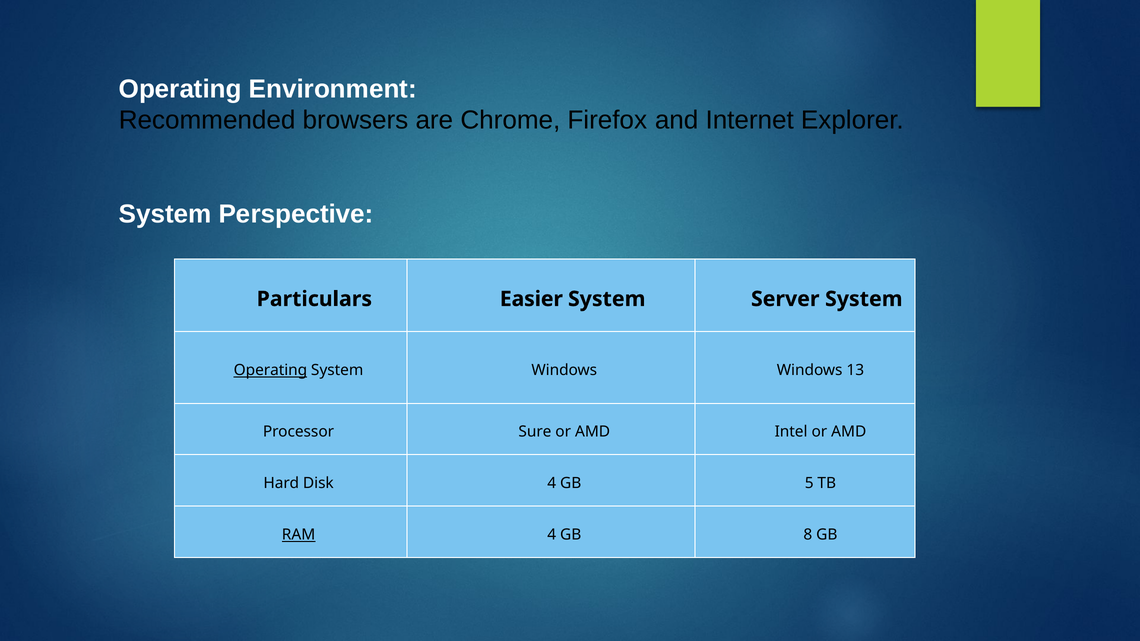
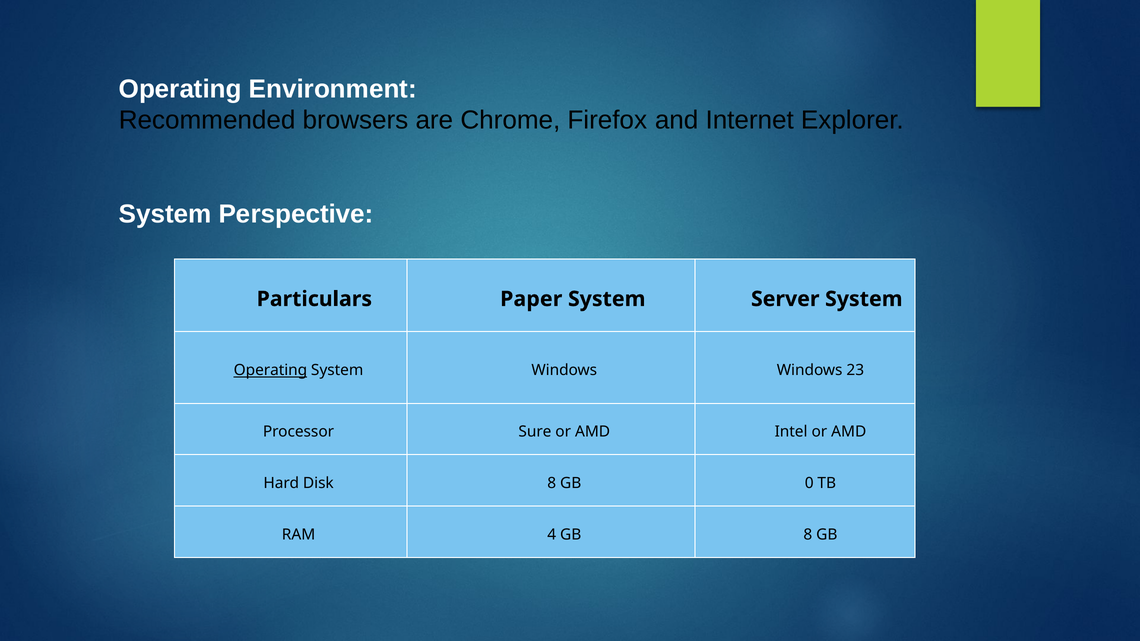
Easier: Easier -> Paper (531, 299)
13: 13 -> 23 (855, 370)
Disk 4: 4 -> 8 (552, 483)
5: 5 -> 0 (809, 483)
RAM underline: present -> none (299, 535)
